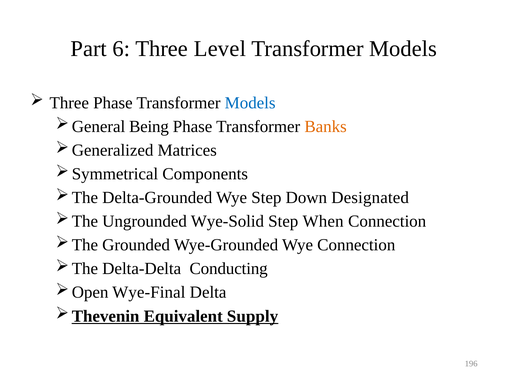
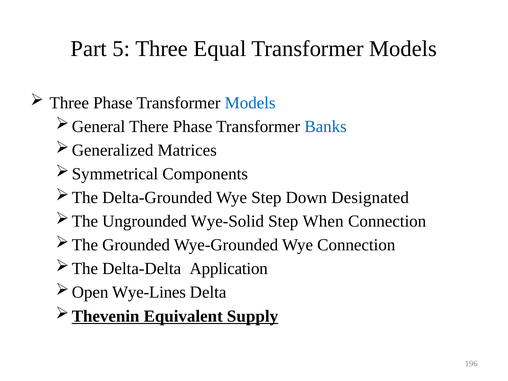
6: 6 -> 5 (121, 49)
Level: Level -> Equal (220, 49)
Being: Being -> There (149, 126)
Banks colour: orange -> blue (326, 126)
Conducting: Conducting -> Application (229, 269)
Wye-Final: Wye-Final -> Wye-Lines (149, 292)
